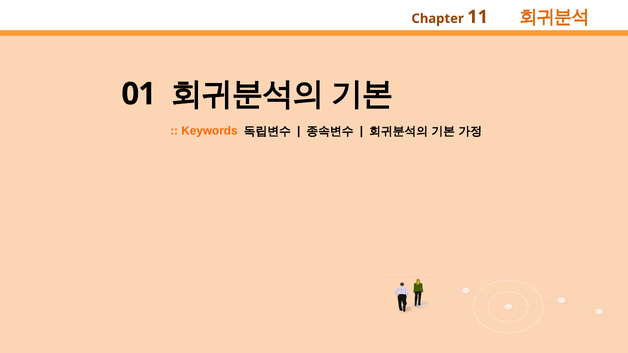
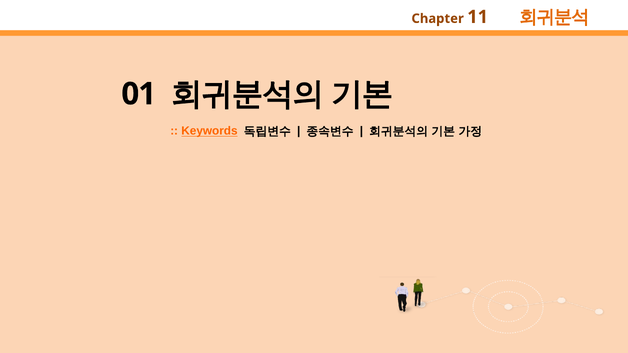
Keywords underline: none -> present (209, 131)
